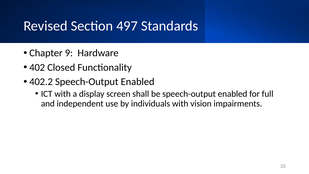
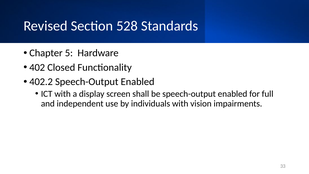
497: 497 -> 528 (127, 26)
9: 9 -> 5 (69, 53)
